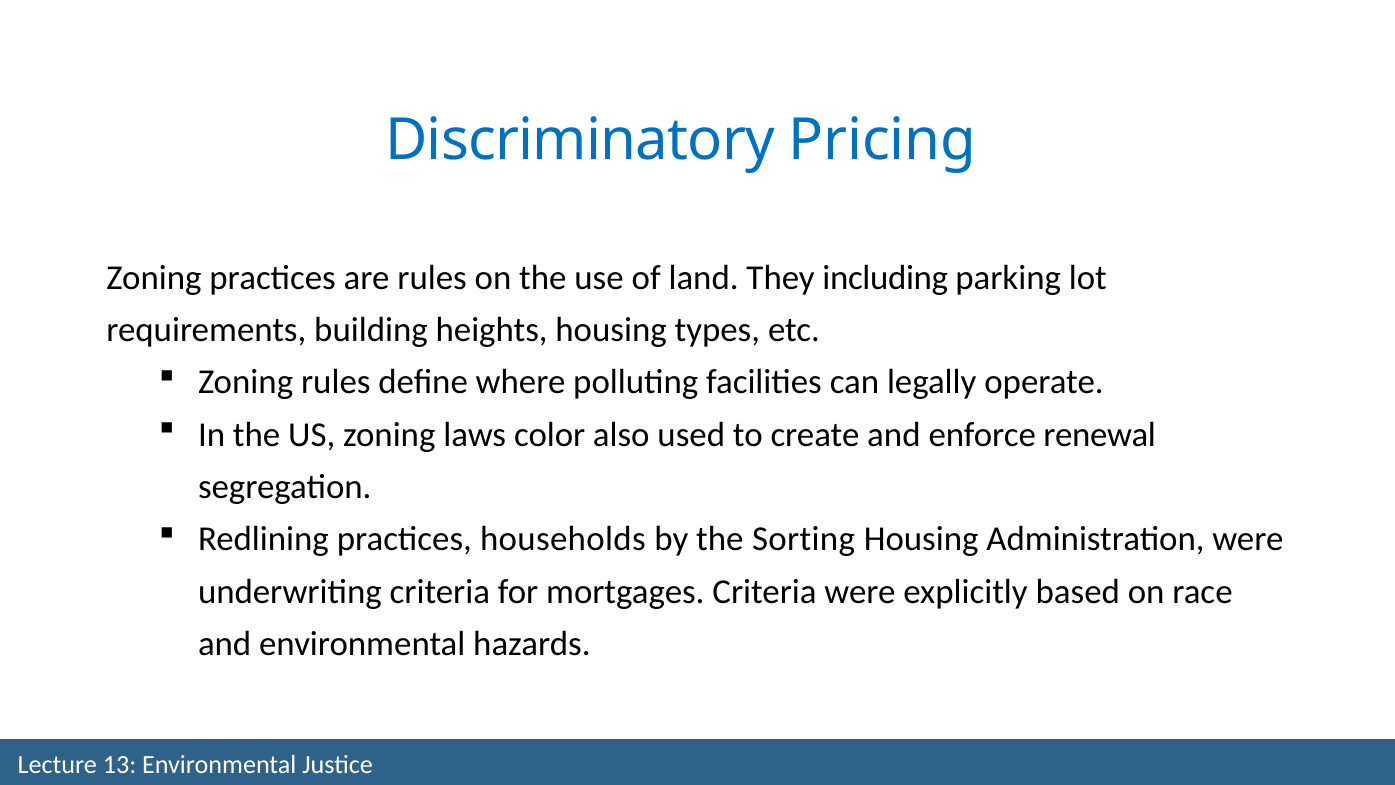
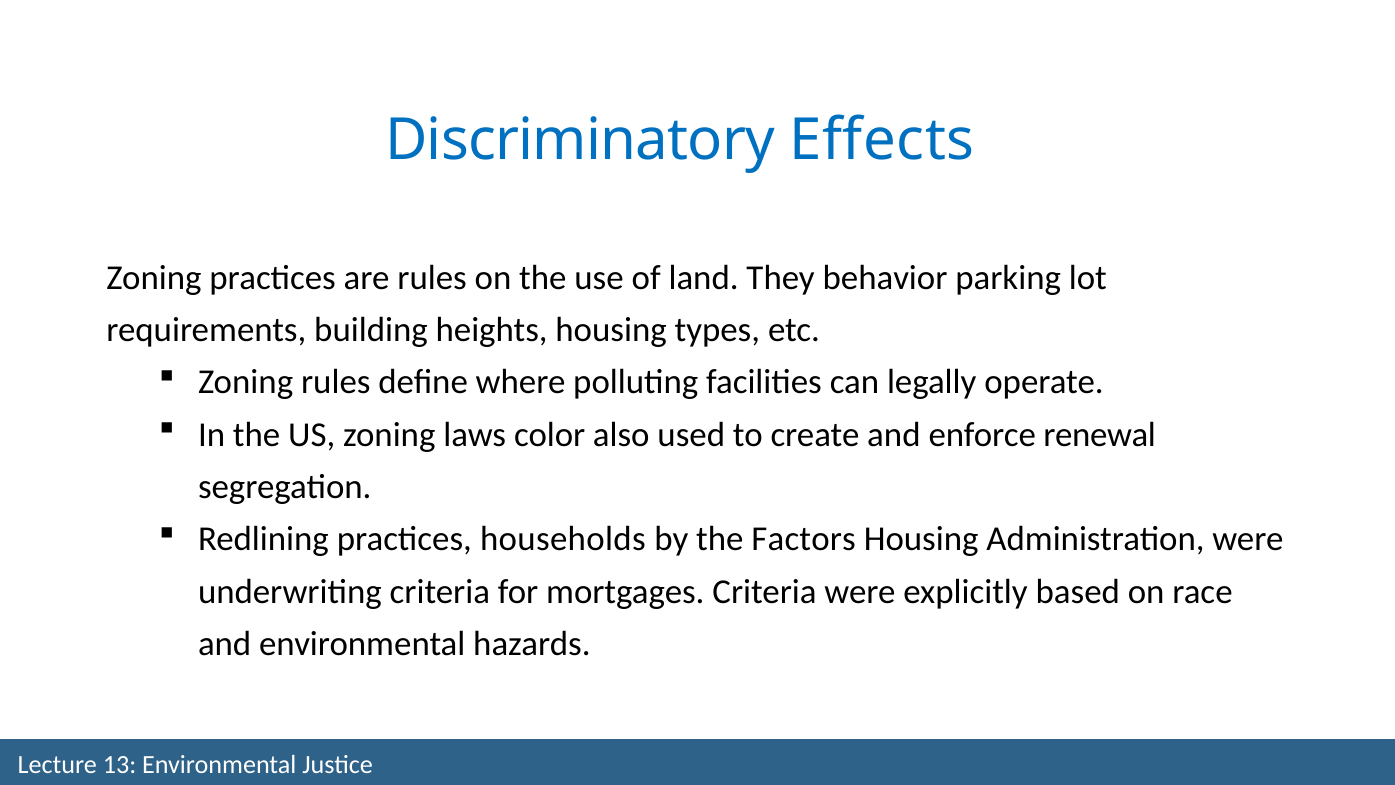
Pricing: Pricing -> Effects (882, 141)
including: including -> behavior (885, 277)
Sorting: Sorting -> Factors (804, 539)
